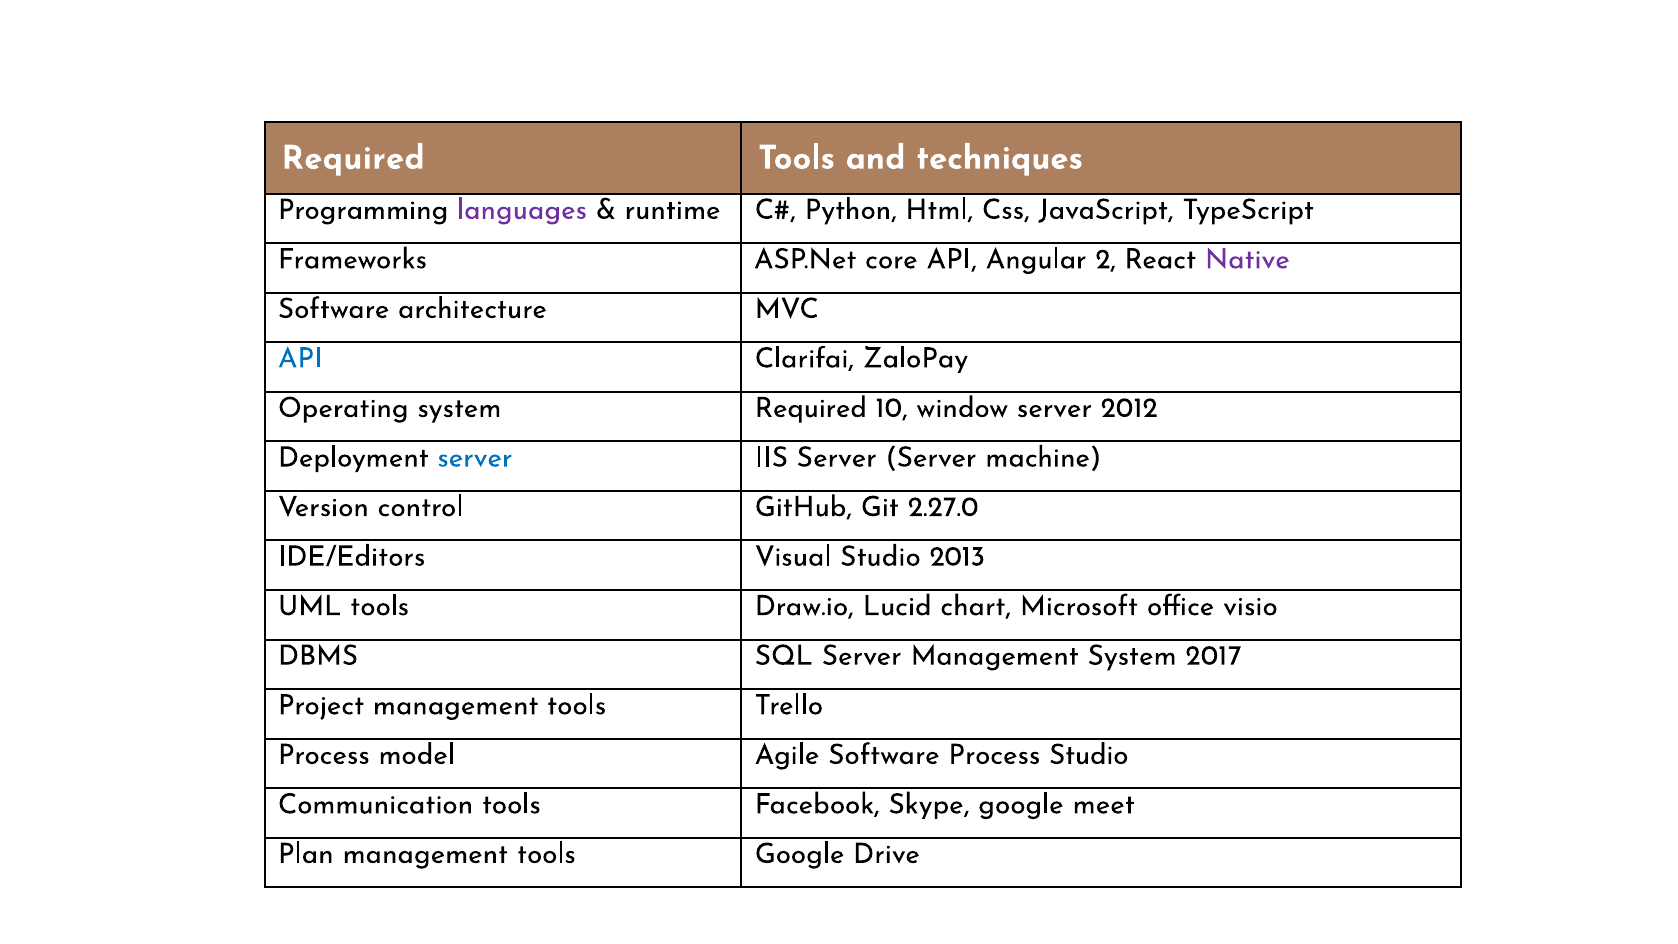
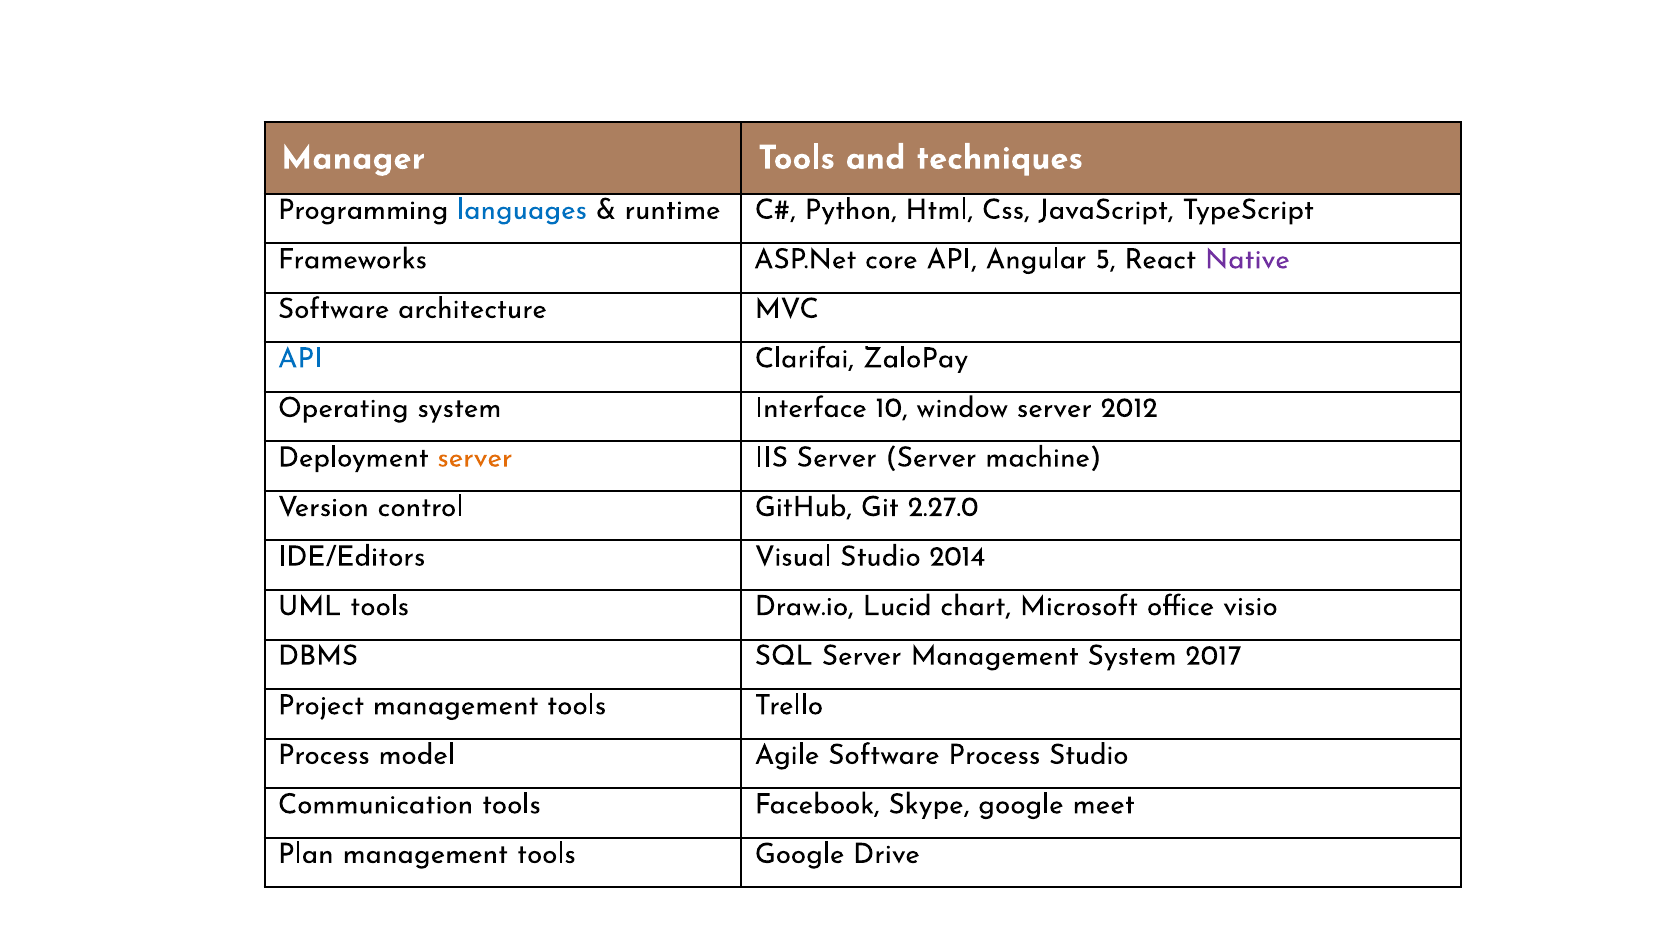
Required: Required -> Manager (353, 158)
languages colour: purple -> blue (522, 210)
2: 2 -> 5 (1106, 259)
system Required: Required -> Interface (811, 408)
server colour: blue -> orange (475, 457)
2013: 2013 -> 2014 (957, 556)
